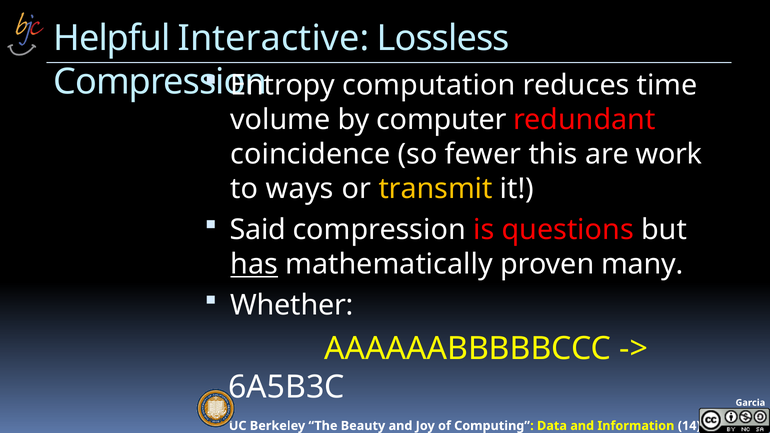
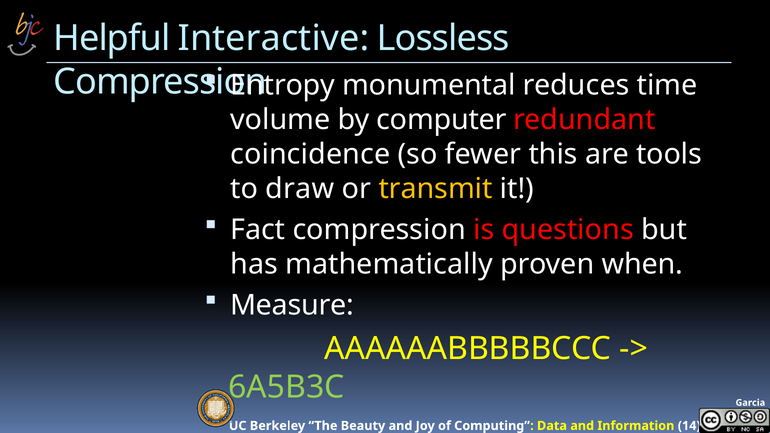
computation: computation -> monumental (429, 85)
work: work -> tools (669, 154)
ways: ways -> draw (300, 189)
Said: Said -> Fact (258, 230)
has underline: present -> none (254, 264)
many: many -> when (642, 264)
Whether: Whether -> Measure (292, 306)
6A5B3C colour: white -> light green (286, 387)
